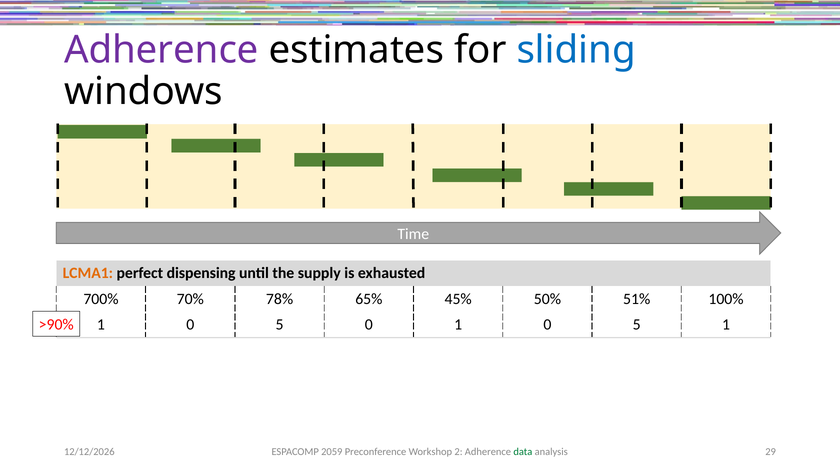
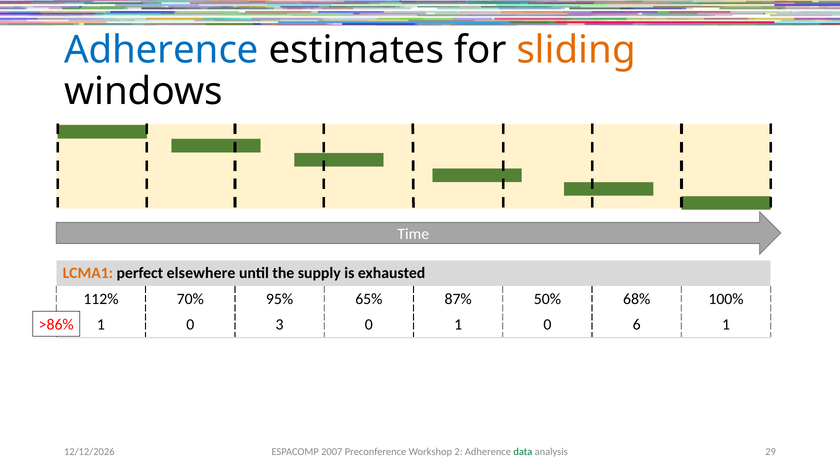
Adherence colour: purple -> blue (161, 50)
sliding colour: blue -> orange (576, 50)
dispensing: dispensing -> elsewhere (201, 273)
700%: 700% -> 112% (101, 299)
78%: 78% -> 95% (280, 299)
45%: 45% -> 87% (458, 299)
51%: 51% -> 68% (637, 299)
5: 5 -> 3 (280, 324)
0 1 0 5: 5 -> 6 (637, 324)
>90%: >90% -> >86% (56, 324)
2059: 2059 -> 2007 (332, 451)
